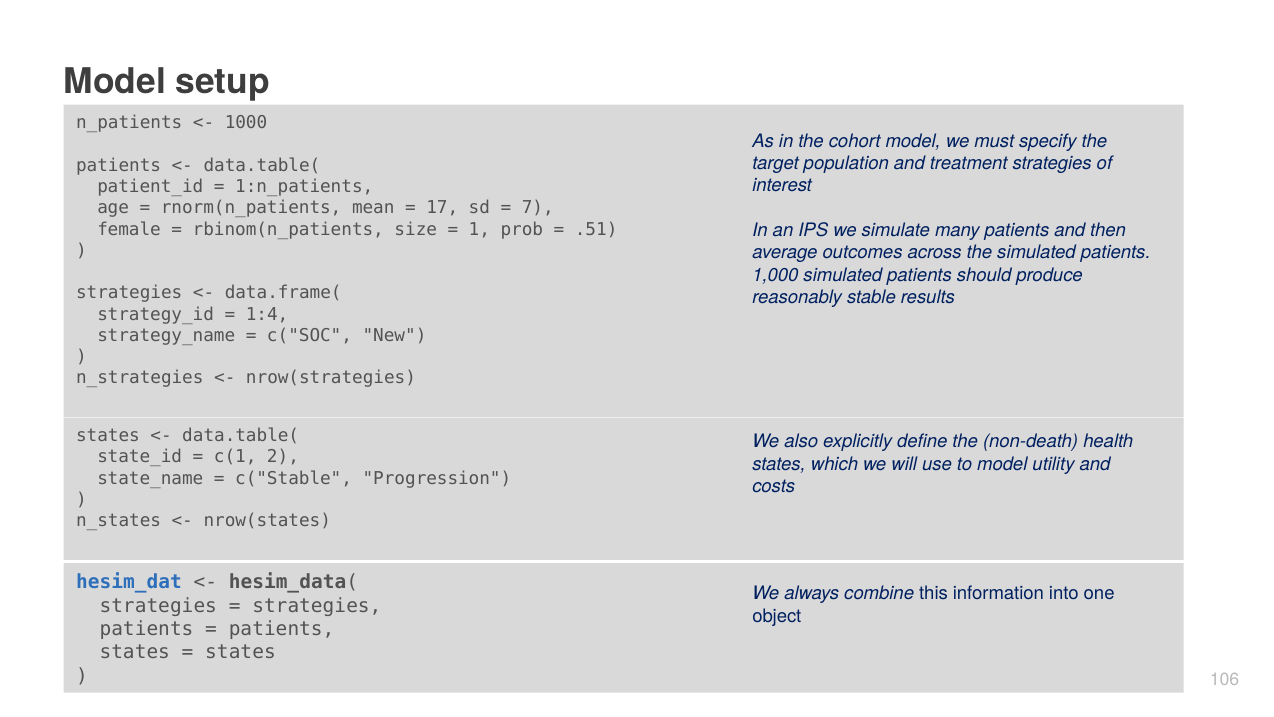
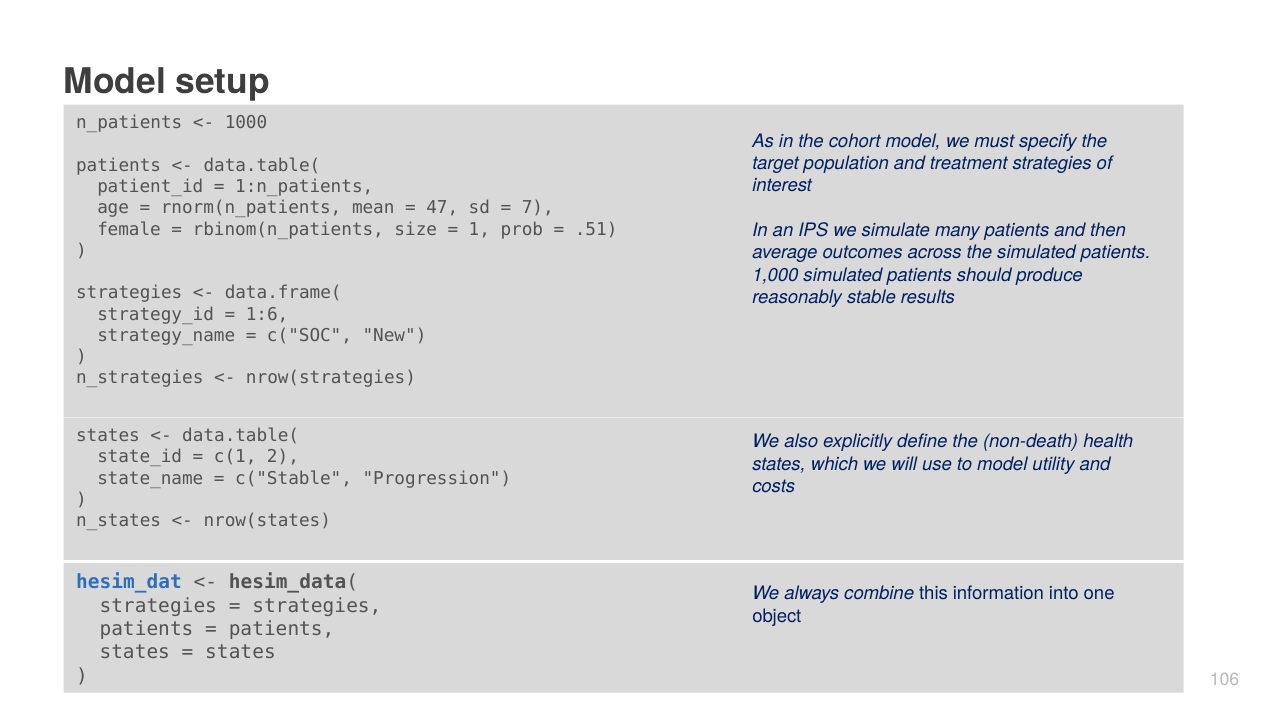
17: 17 -> 47 (442, 208)
1:4: 1:4 -> 1:6 (267, 314)
